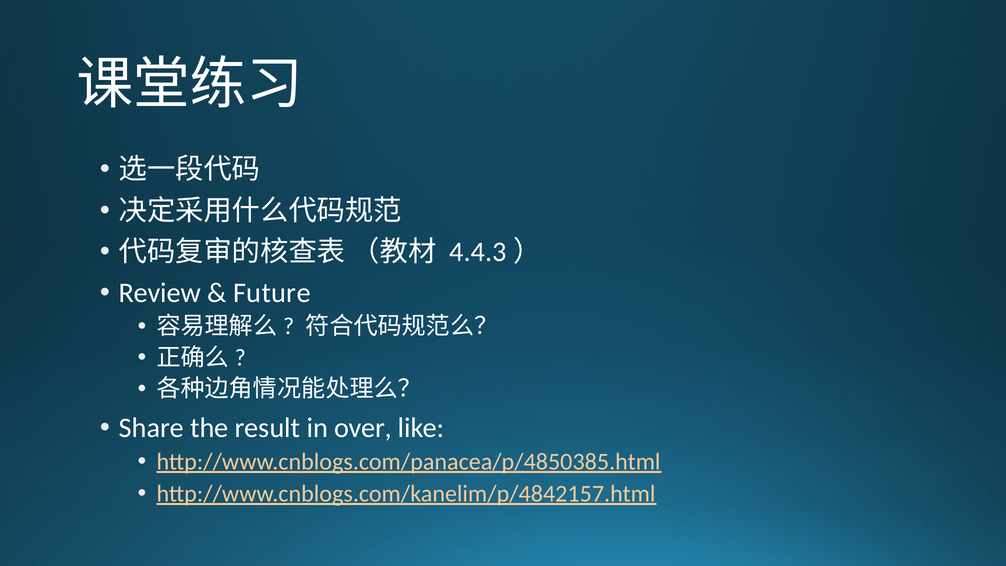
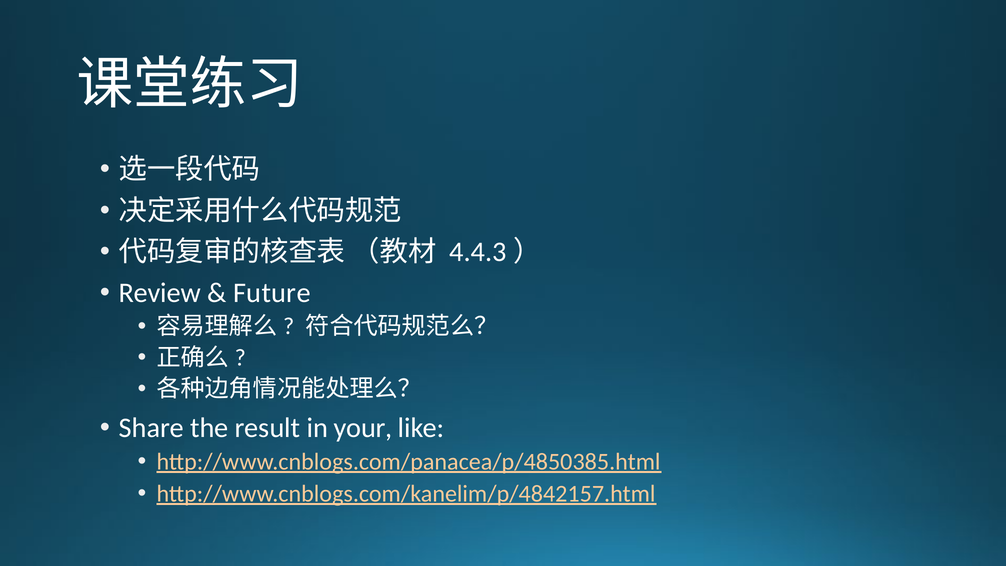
over: over -> your (363, 428)
